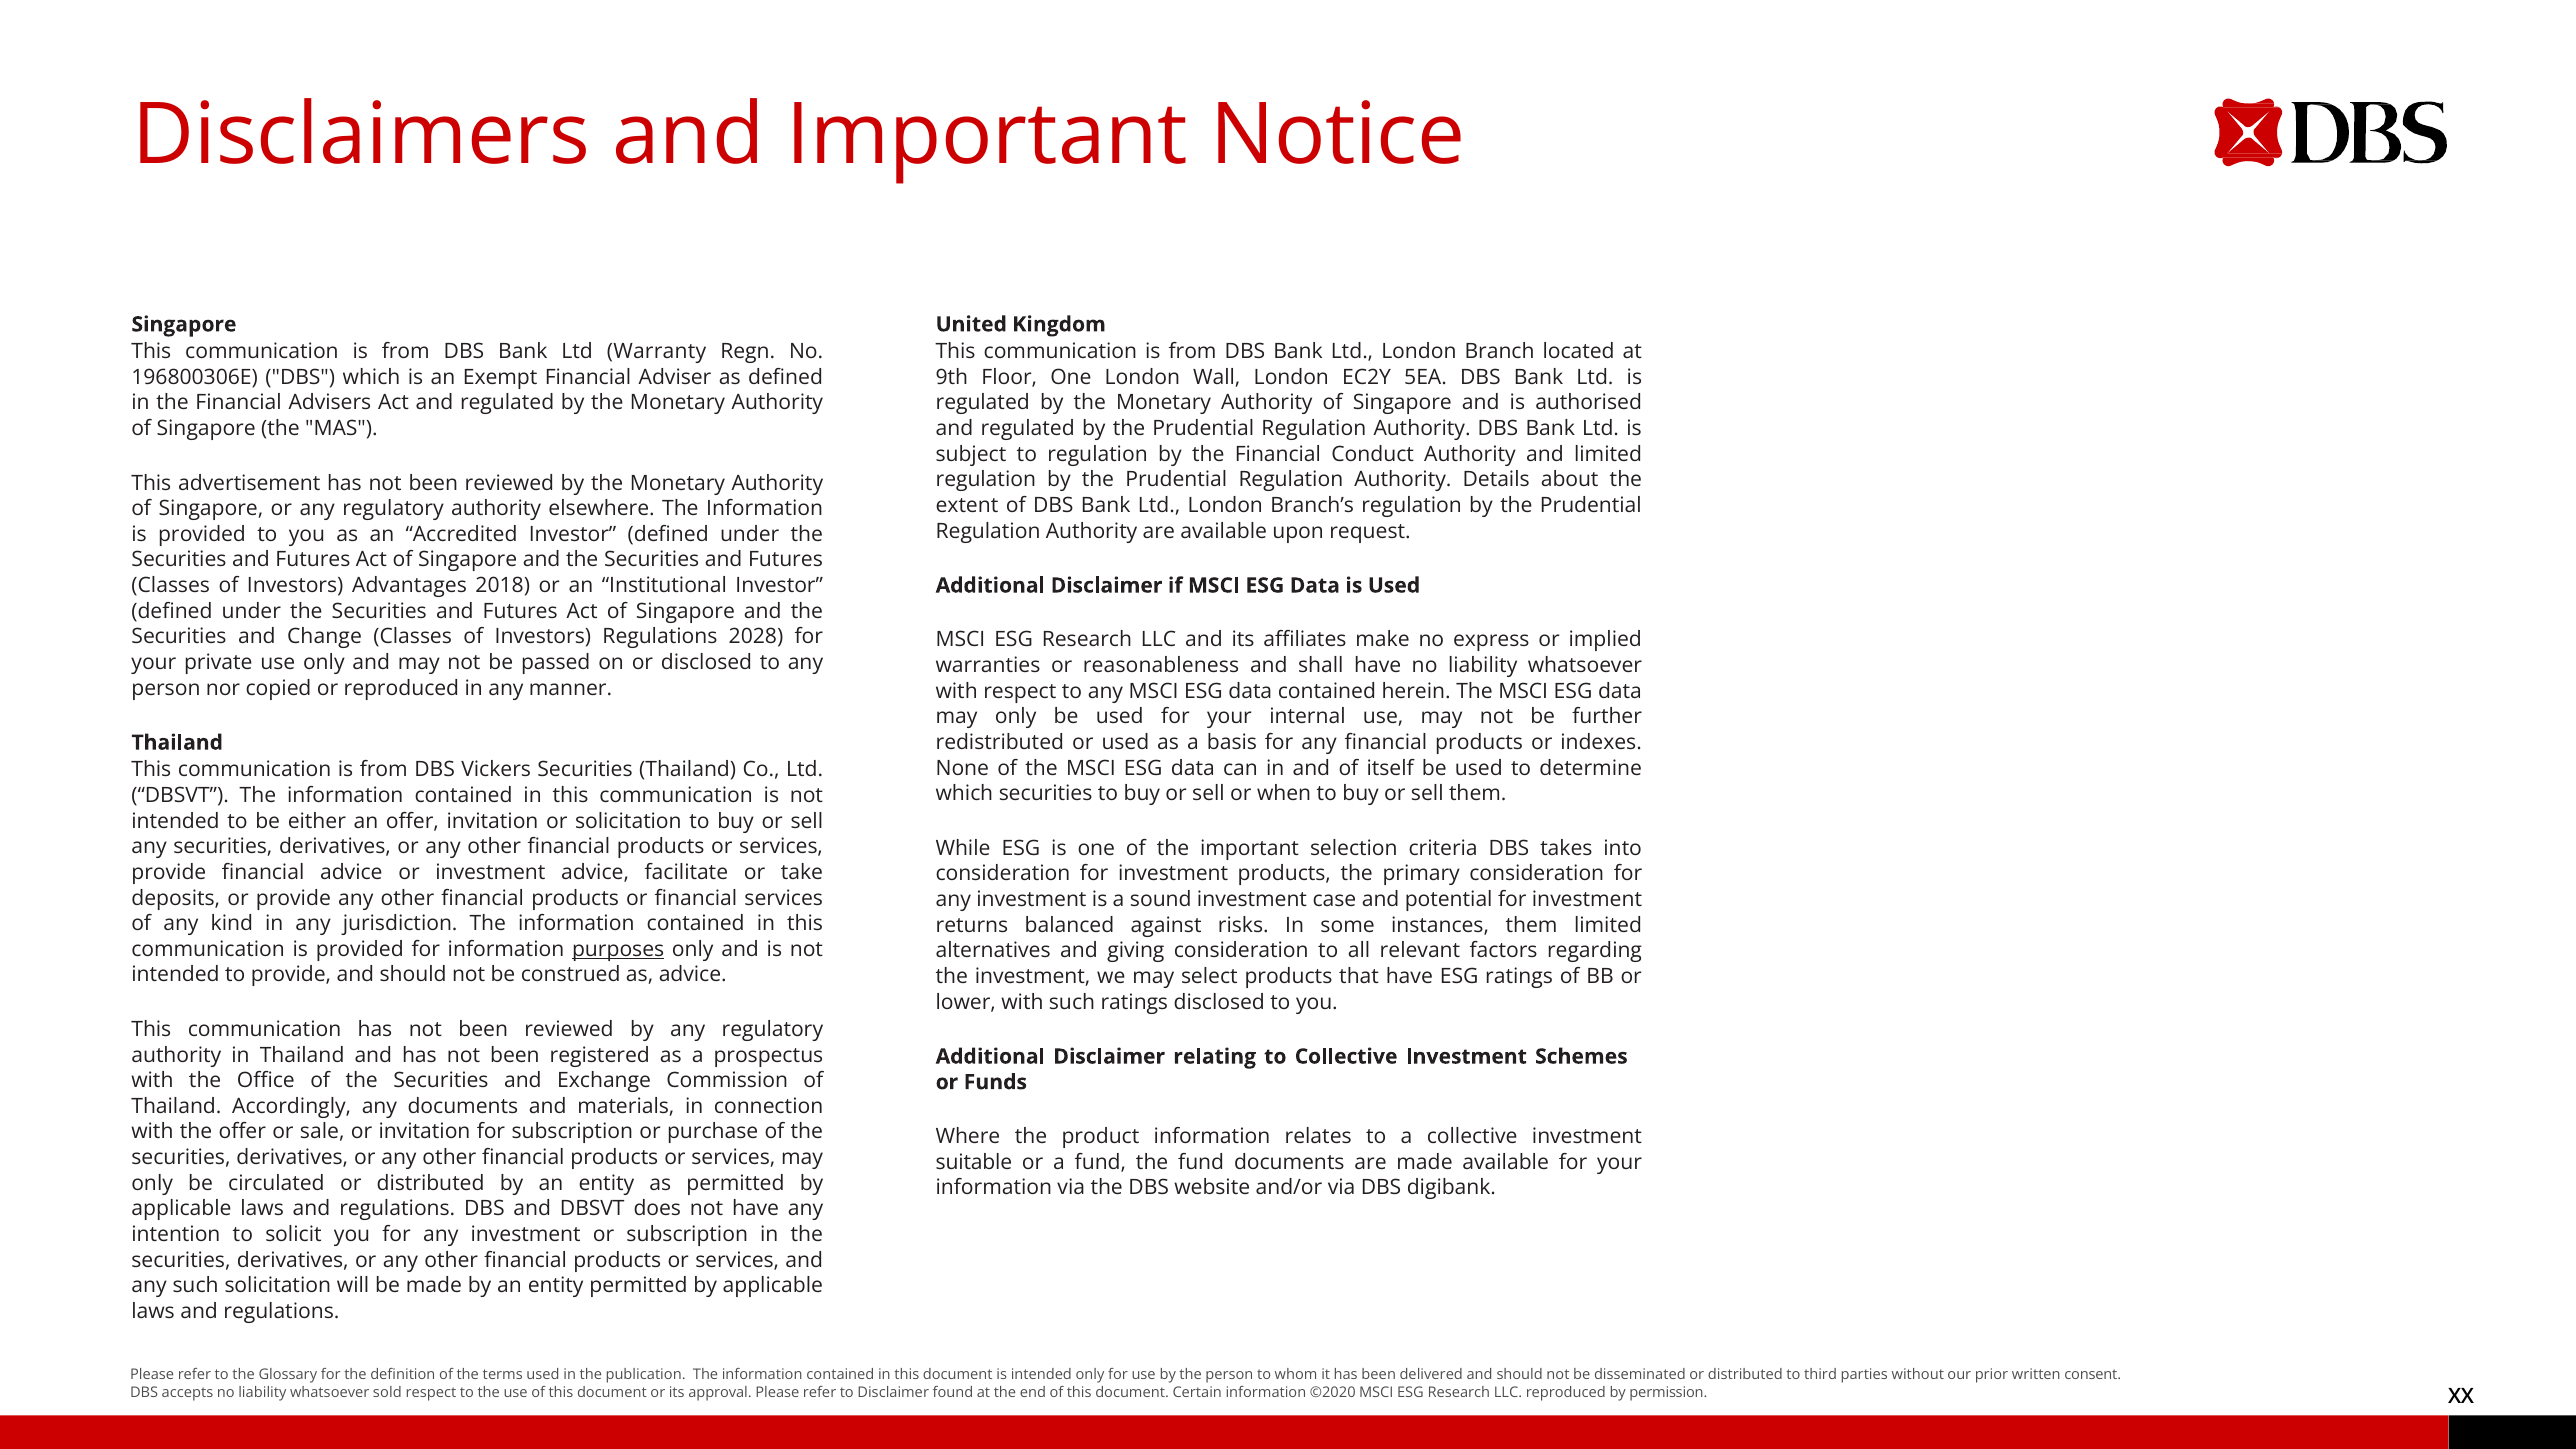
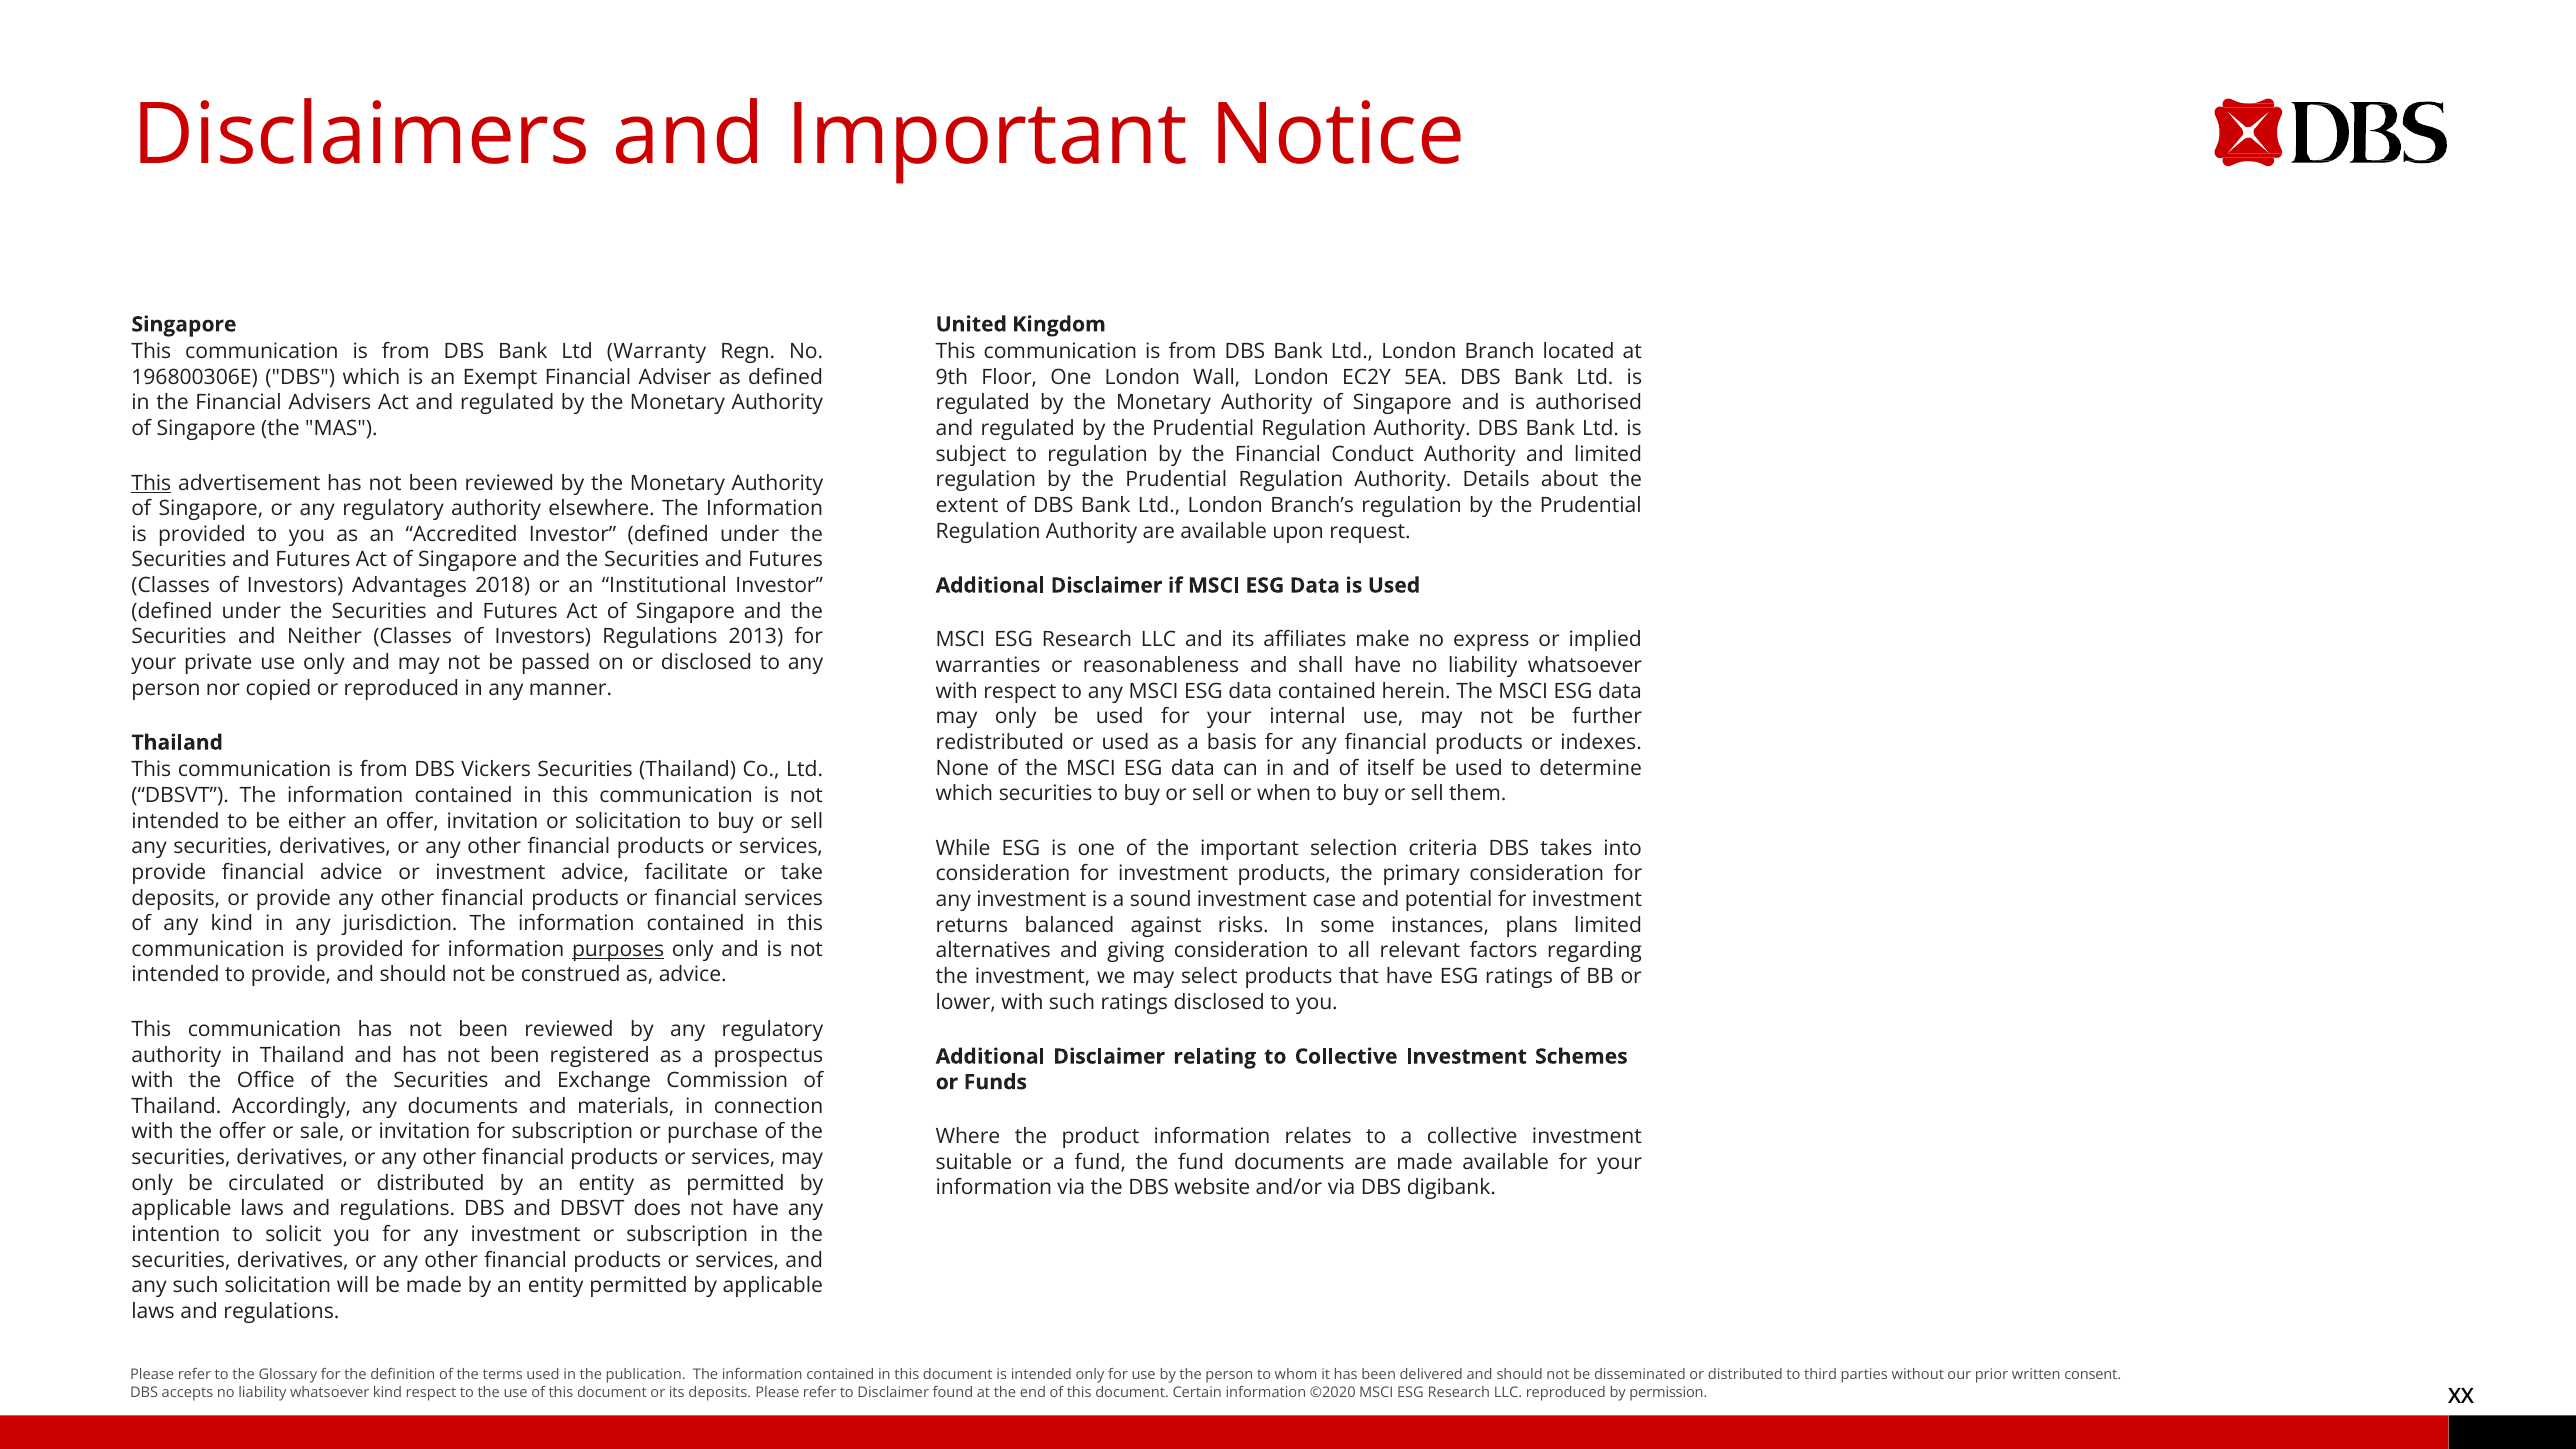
This underline: none -> present (151, 483)
Change: Change -> Neither (324, 637)
2028: 2028 -> 2013 (756, 637)
instances them: them -> plans (1532, 925)
whatsoever sold: sold -> kind (388, 1392)
its approval: approval -> deposits (720, 1392)
